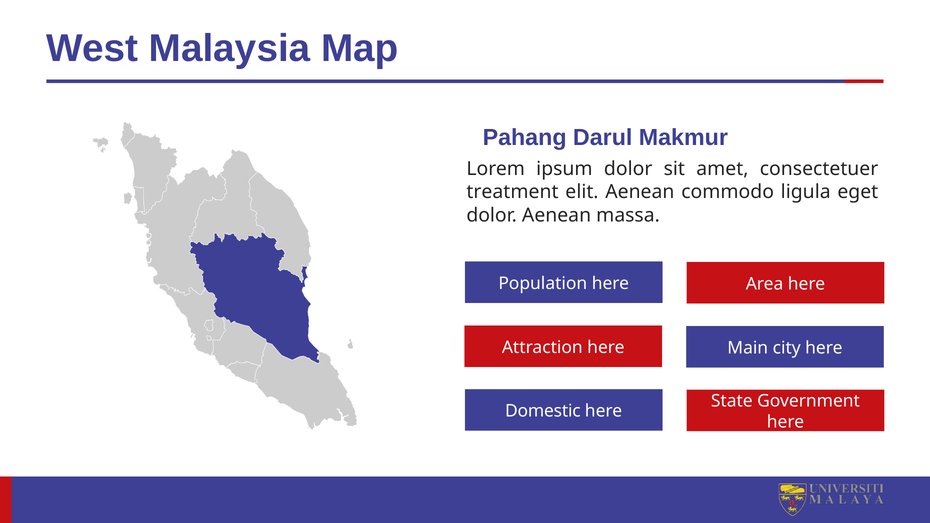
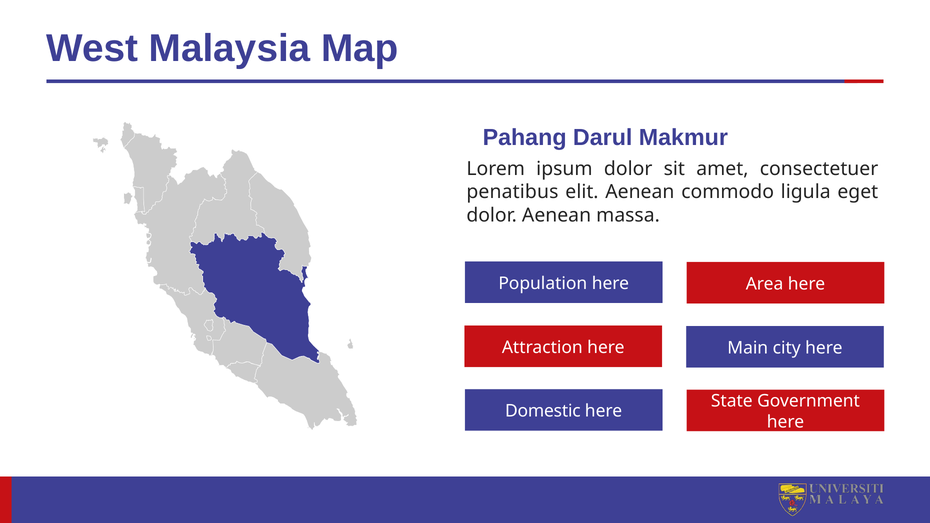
treatment: treatment -> penatibus (512, 192)
